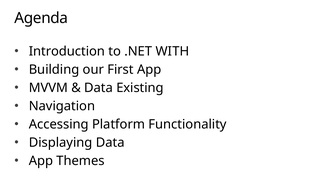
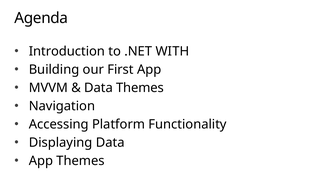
Data Existing: Existing -> Themes (140, 88)
